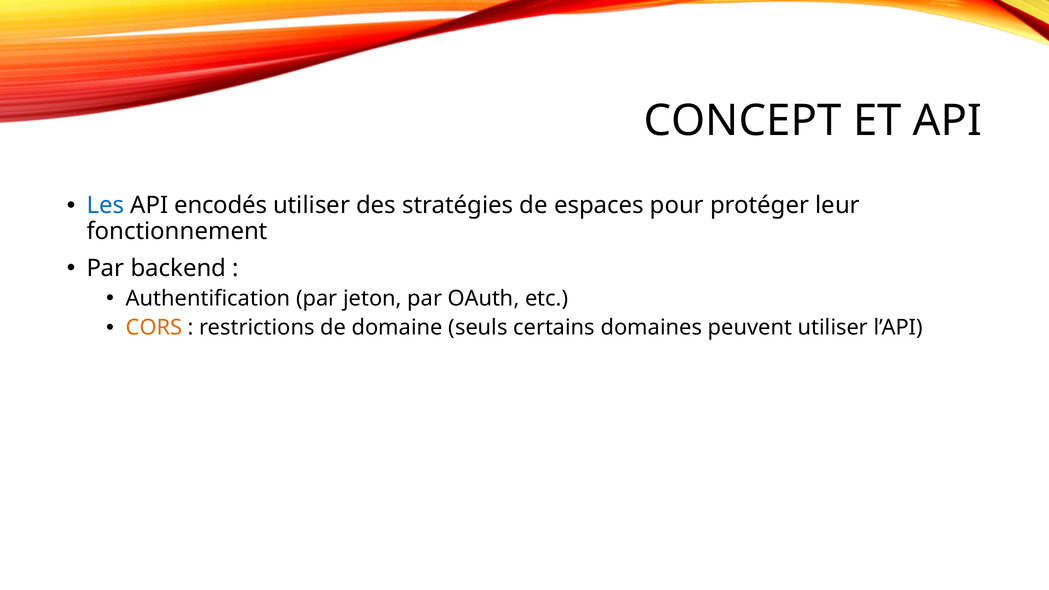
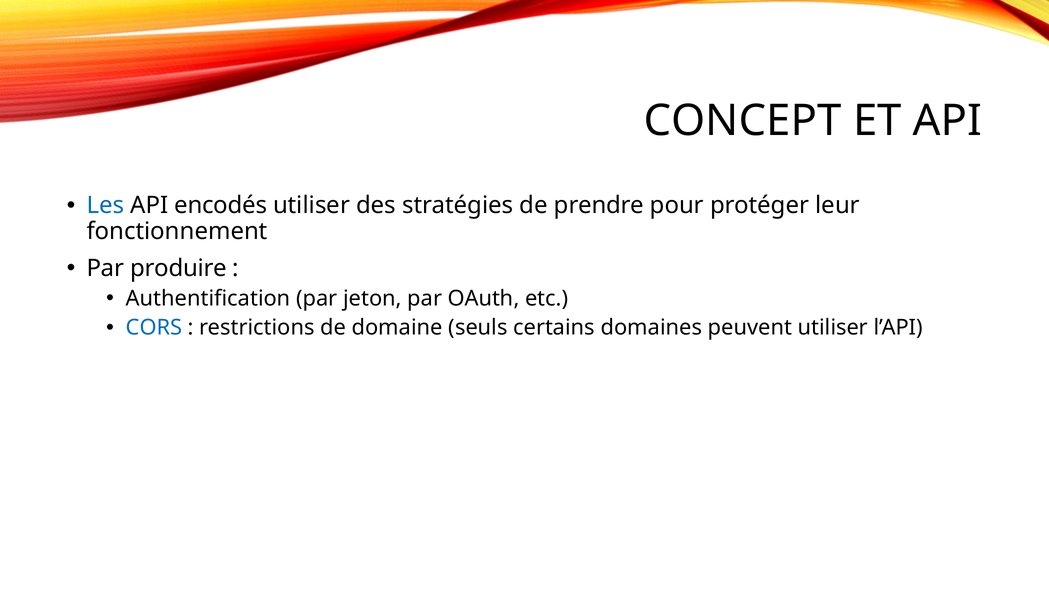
espaces: espaces -> prendre (599, 206)
backend: backend -> produire (179, 268)
CORS colour: orange -> blue (154, 328)
